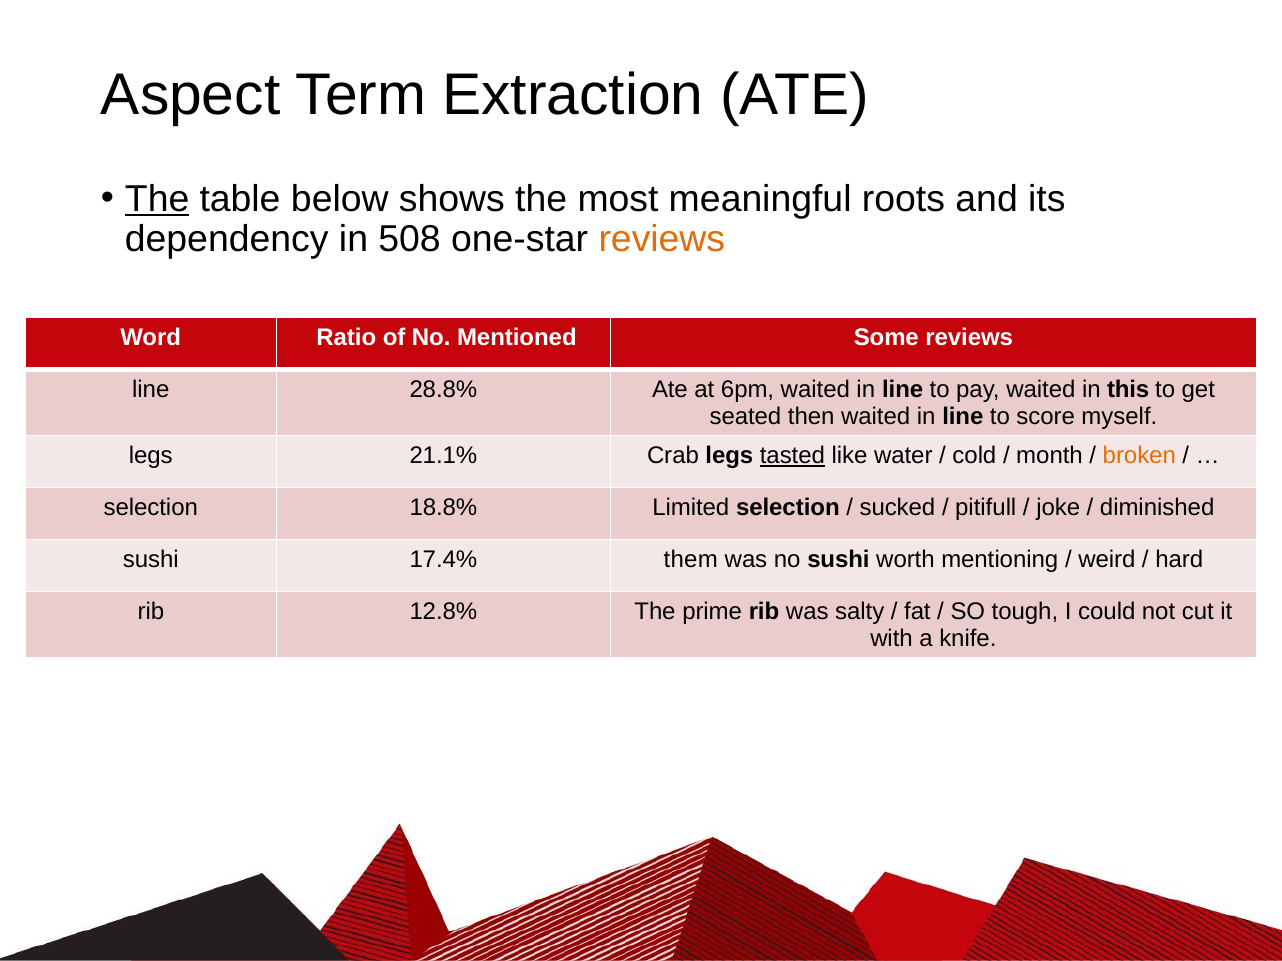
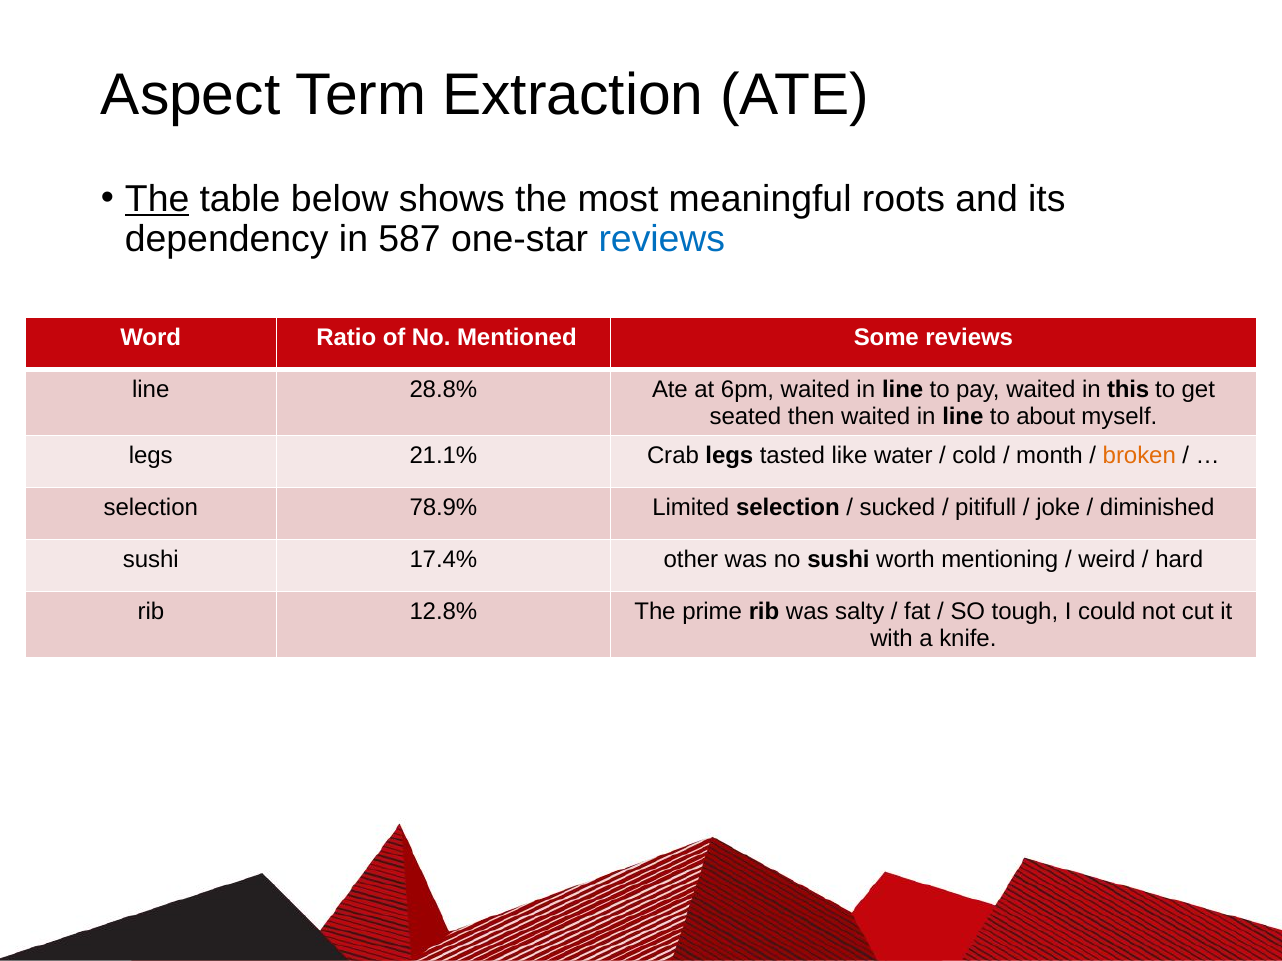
508: 508 -> 587 (410, 239)
reviews colour: orange -> blue (662, 239)
score: score -> about (1046, 416)
tasted underline: present -> none (792, 456)
18.8%: 18.8% -> 78.9% (443, 508)
them: them -> other (691, 560)
